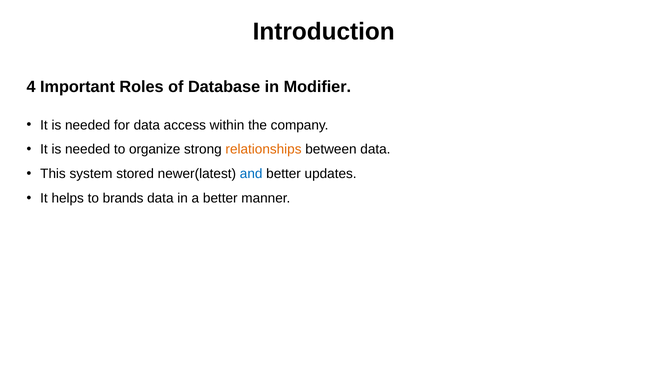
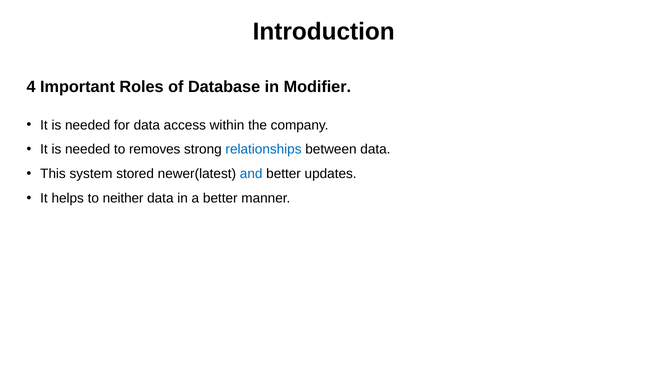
organize: organize -> removes (155, 149)
relationships colour: orange -> blue (264, 149)
brands: brands -> neither (123, 198)
